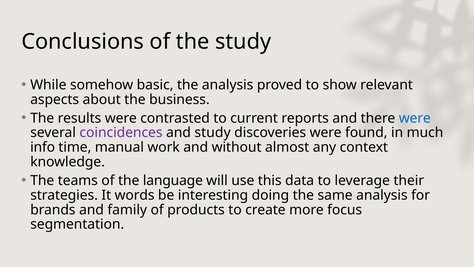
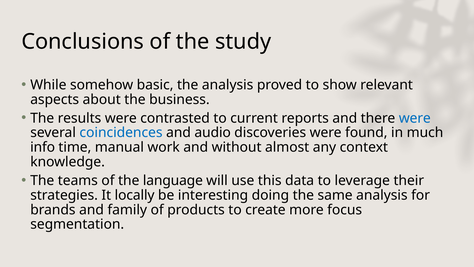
coincidences colour: purple -> blue (121, 133)
and study: study -> audio (213, 133)
words: words -> locally (135, 195)
